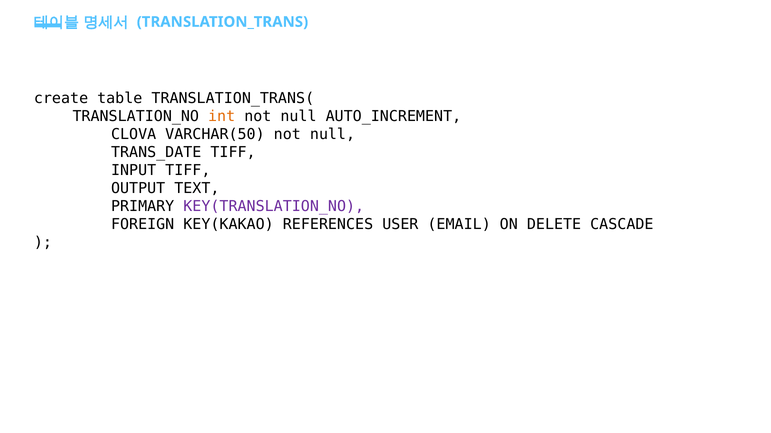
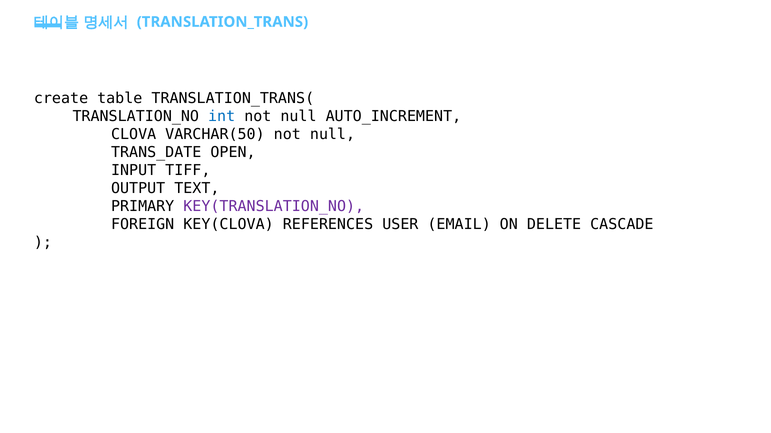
int colour: orange -> blue (222, 117)
TRANS_DATE TIFF: TIFF -> OPEN (233, 153)
KEY(KAKAO: KEY(KAKAO -> KEY(CLOVA (229, 225)
